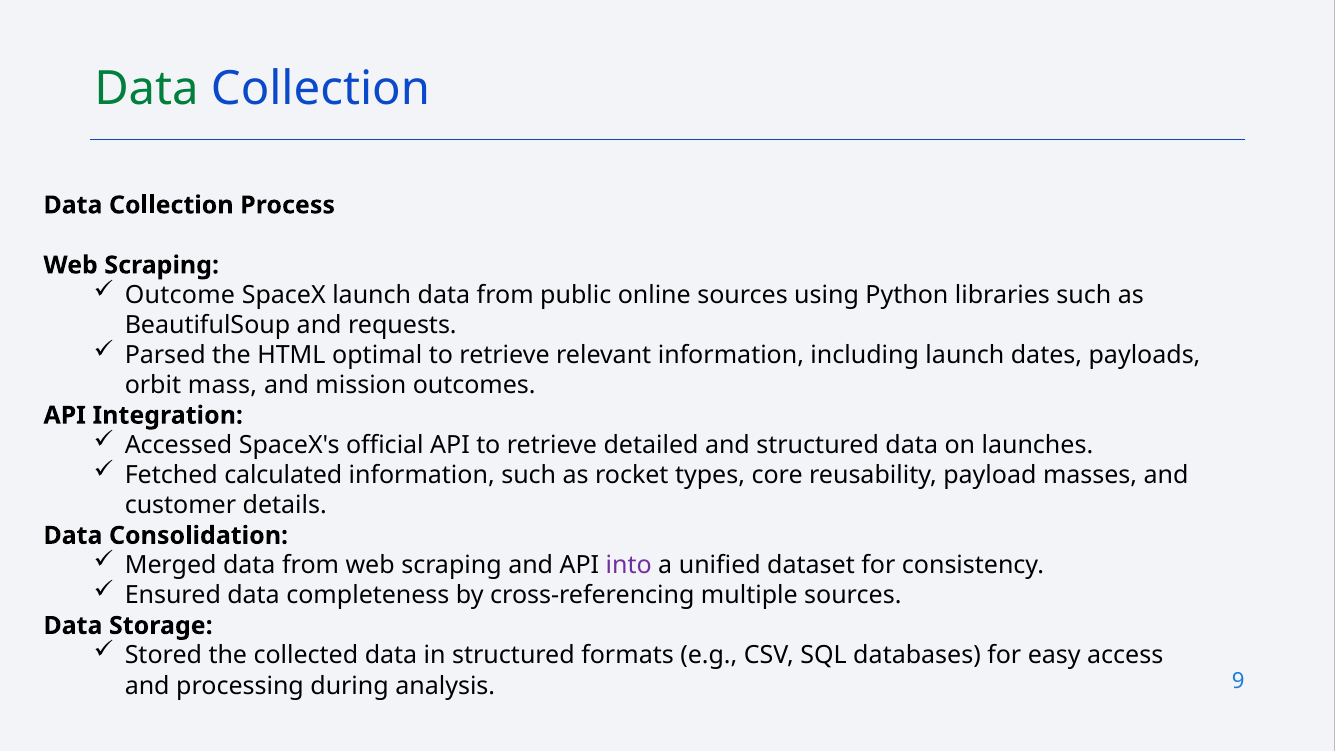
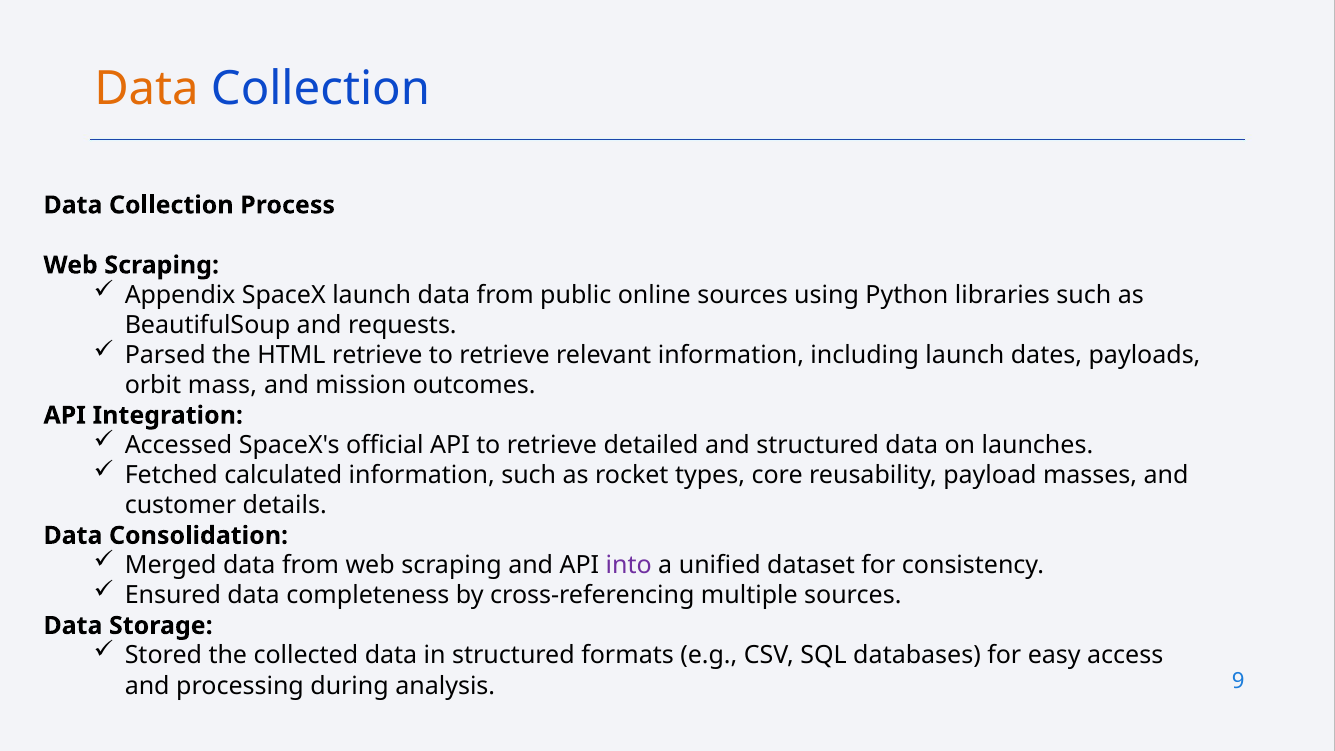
Data colour: green -> orange (147, 89)
Outcome: Outcome -> Appendix (180, 295)
HTML optimal: optimal -> retrieve (377, 355)
